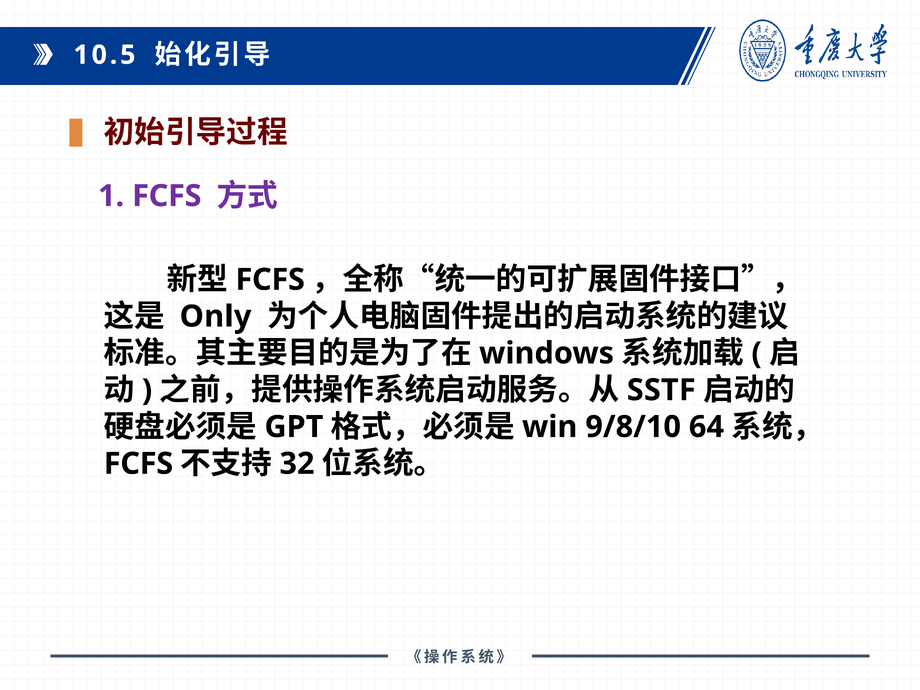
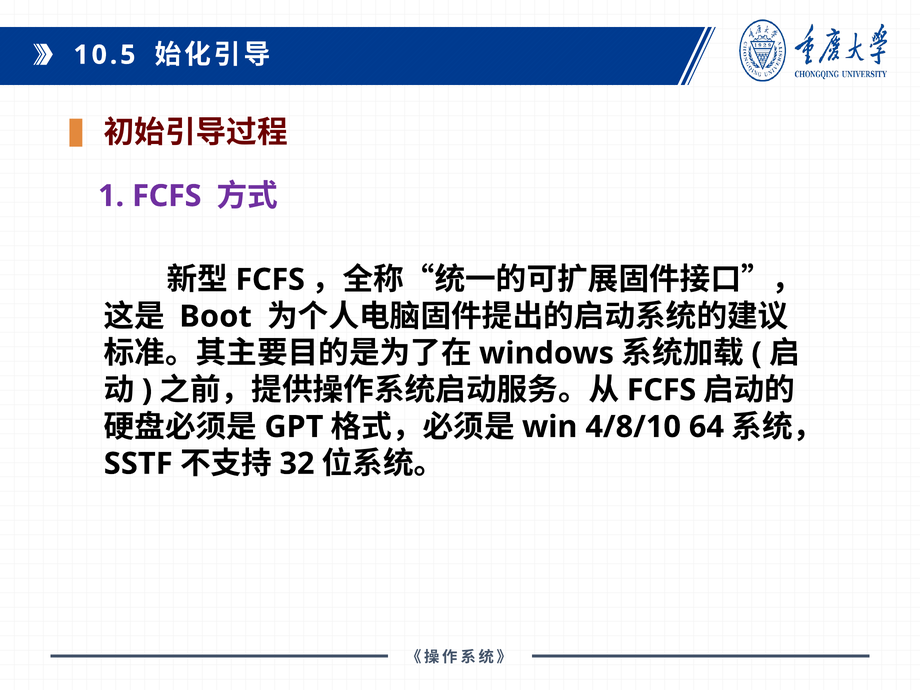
Only: Only -> Boot (216, 316)
SSTF: SSTF -> FCFS (661, 390)
9/8/10: 9/8/10 -> 4/8/10 (633, 427)
FCFS: FCFS -> SSTF (138, 464)
